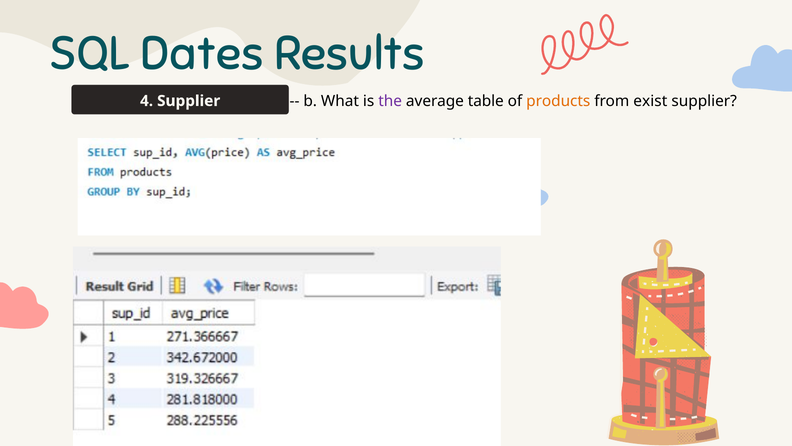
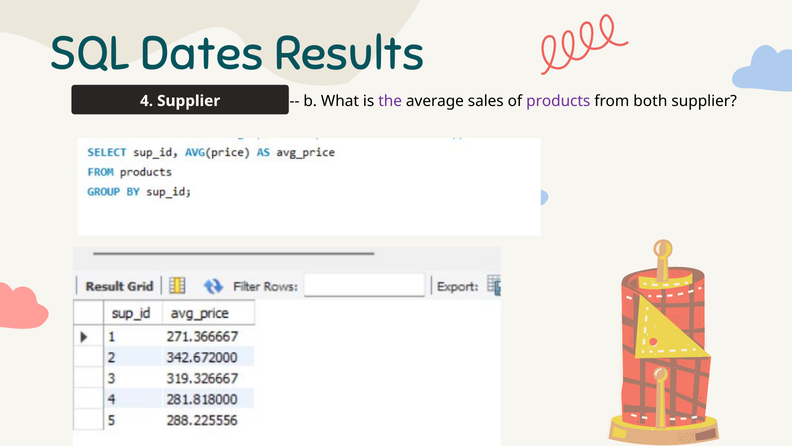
table: table -> sales (486, 101)
products colour: orange -> purple (558, 101)
exist: exist -> both (650, 101)
